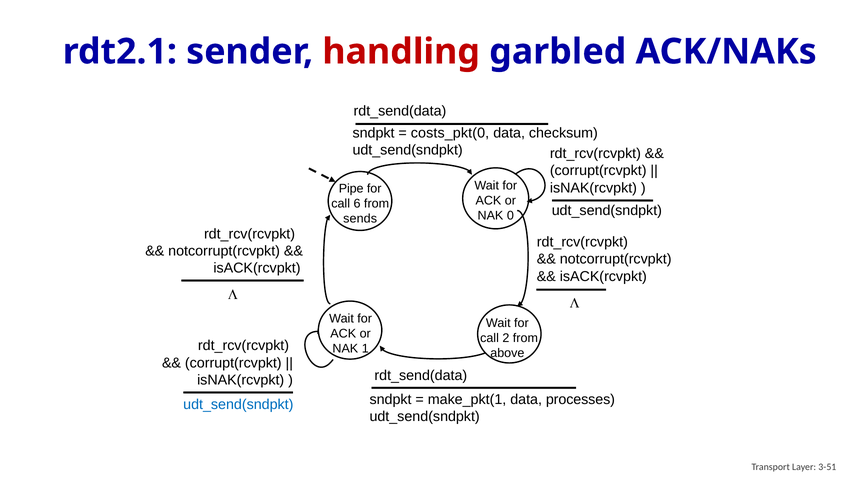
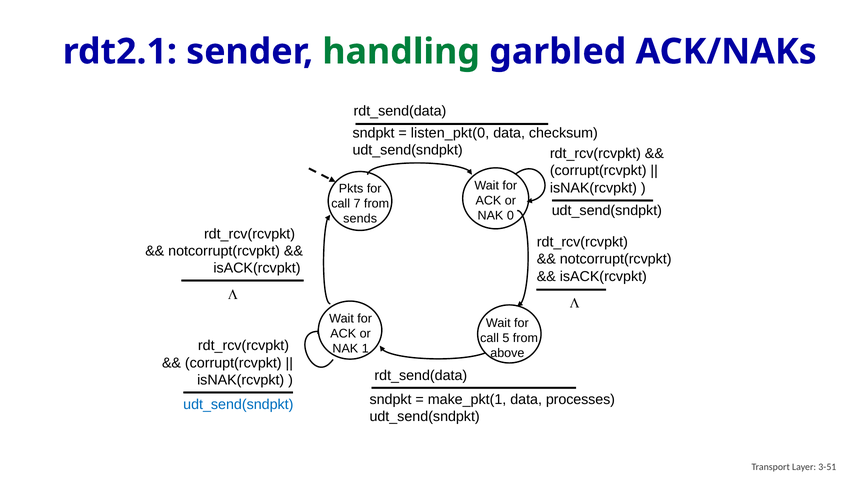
handling colour: red -> green (401, 52)
costs_pkt(0: costs_pkt(0 -> listen_pkt(0 (450, 133)
Pipe: Pipe -> Pkts (351, 189)
6: 6 -> 7 (357, 204)
2: 2 -> 5 (506, 338)
